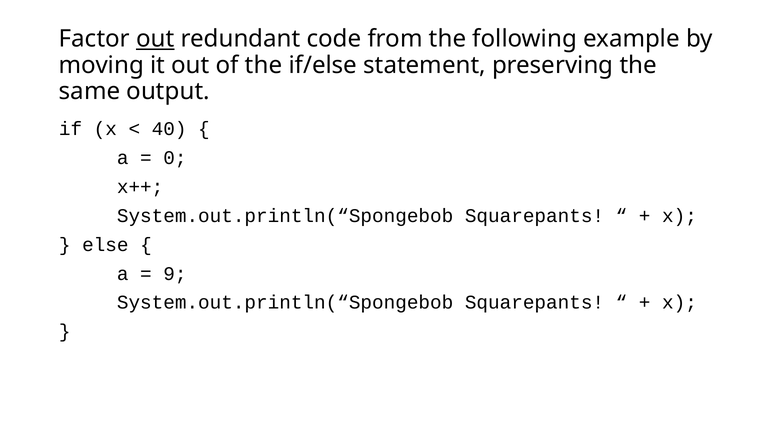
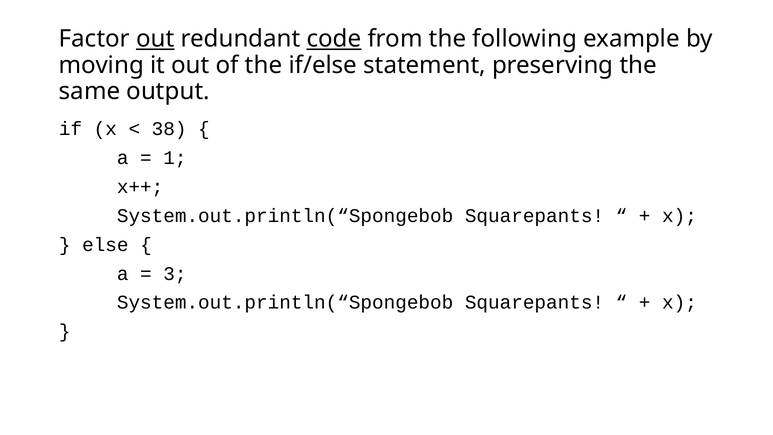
code underline: none -> present (334, 39)
40: 40 -> 38 (169, 129)
0: 0 -> 1 (175, 158)
9: 9 -> 3 (175, 274)
